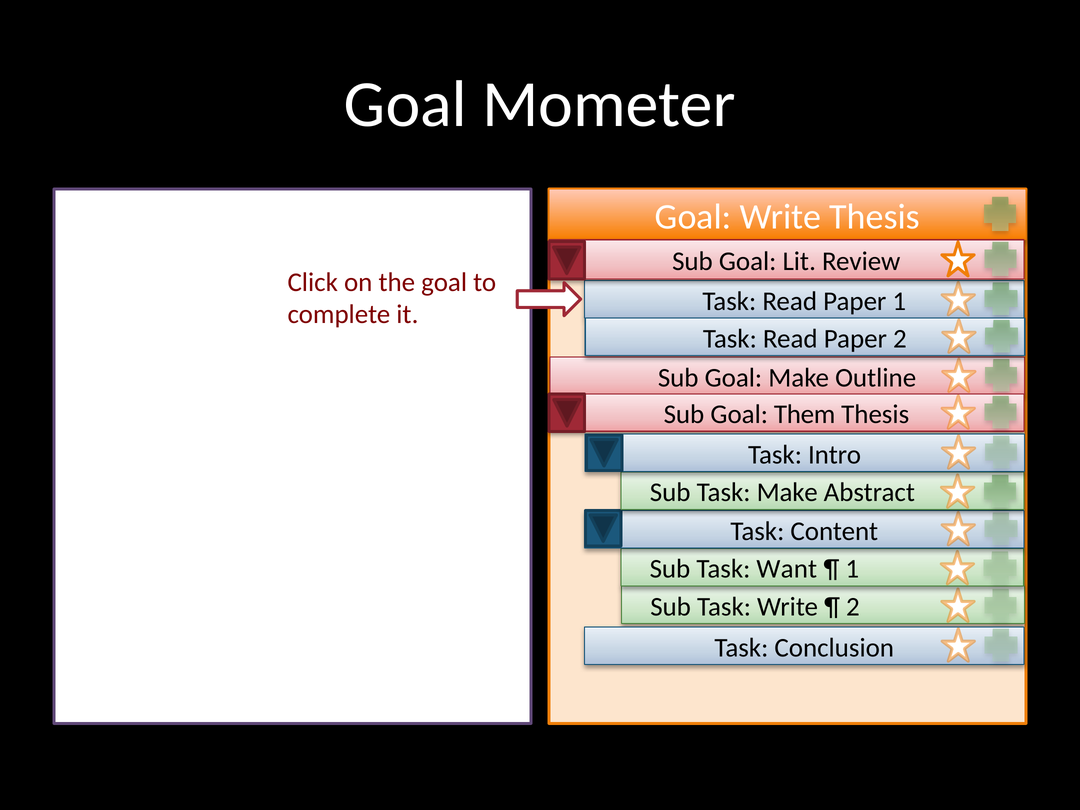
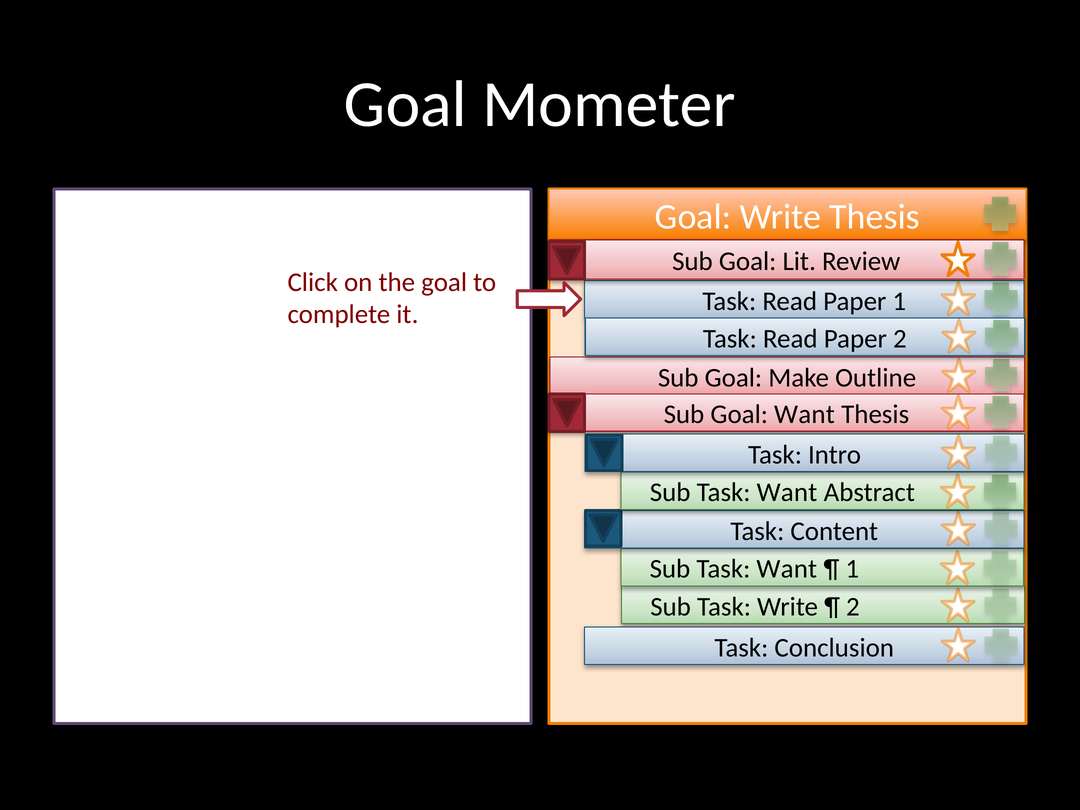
Goal Them: Them -> Want (804, 414)
Make: Make -> Want (787, 492)
